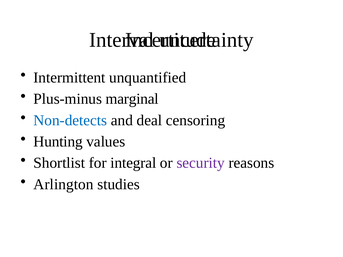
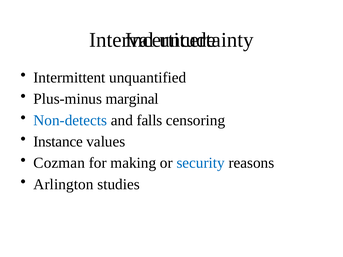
deal: deal -> falls (149, 120)
Hunting: Hunting -> Instance (58, 142)
Shortlist: Shortlist -> Cozman (59, 163)
integral: integral -> making (133, 163)
security colour: purple -> blue (201, 163)
